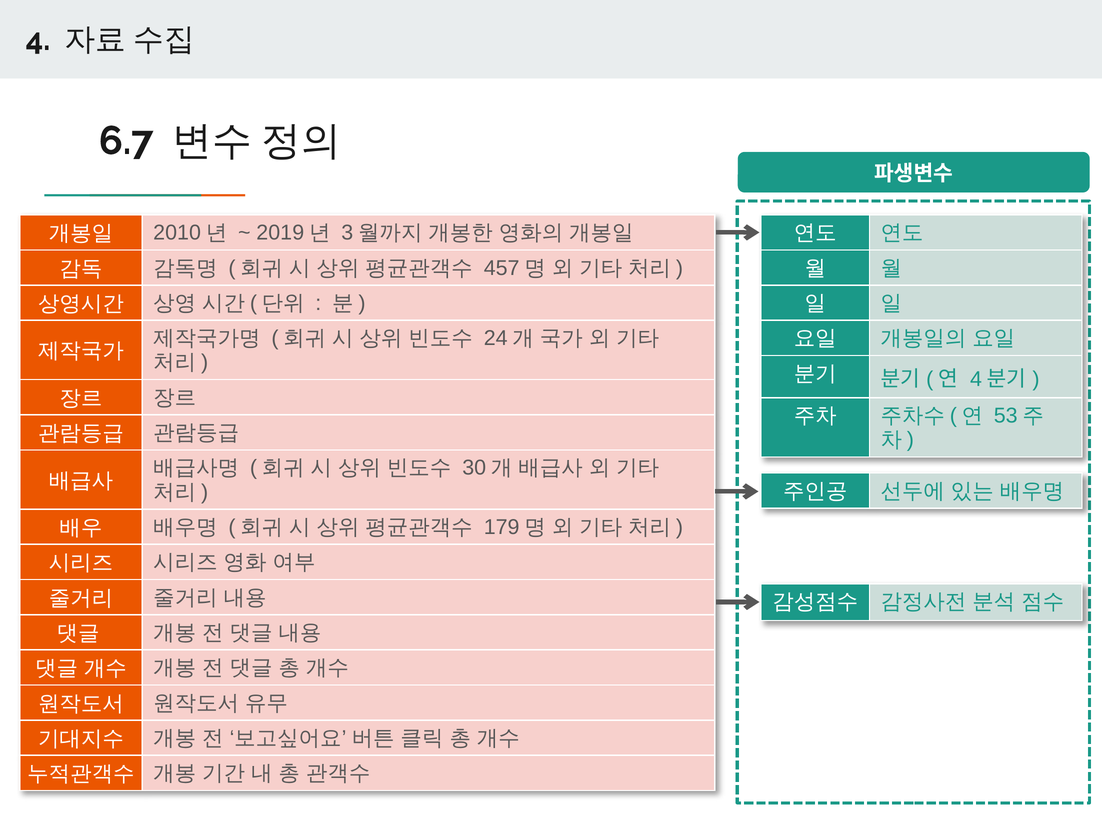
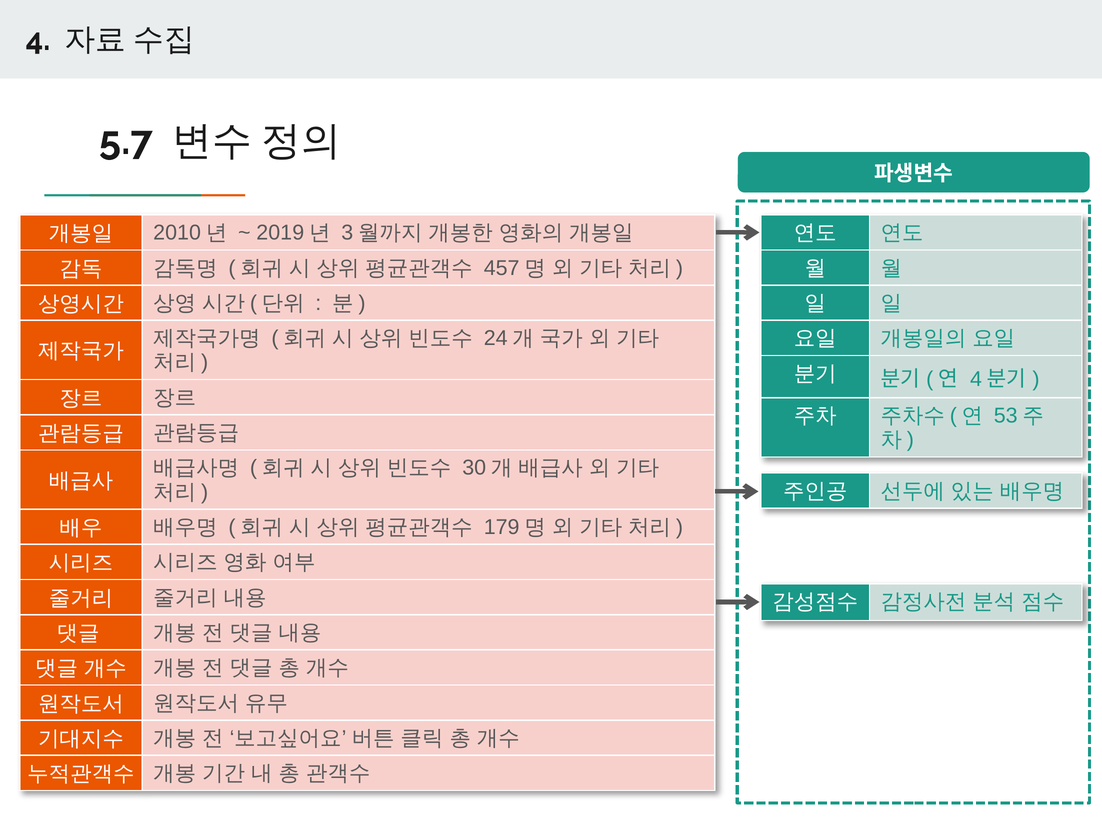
6.7: 6.7 -> 5.7 (126, 141)
